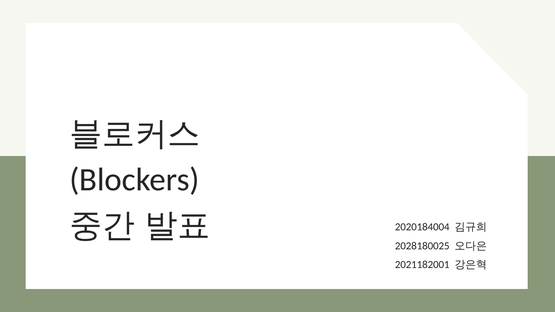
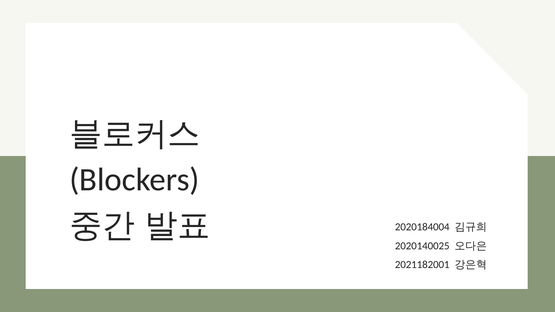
2028180025: 2028180025 -> 2020140025 (422, 246)
